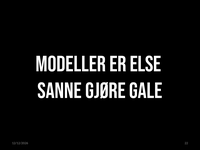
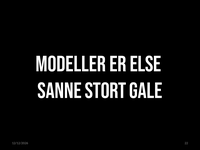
GJØRE: GJØRE -> STORT (105, 91)
